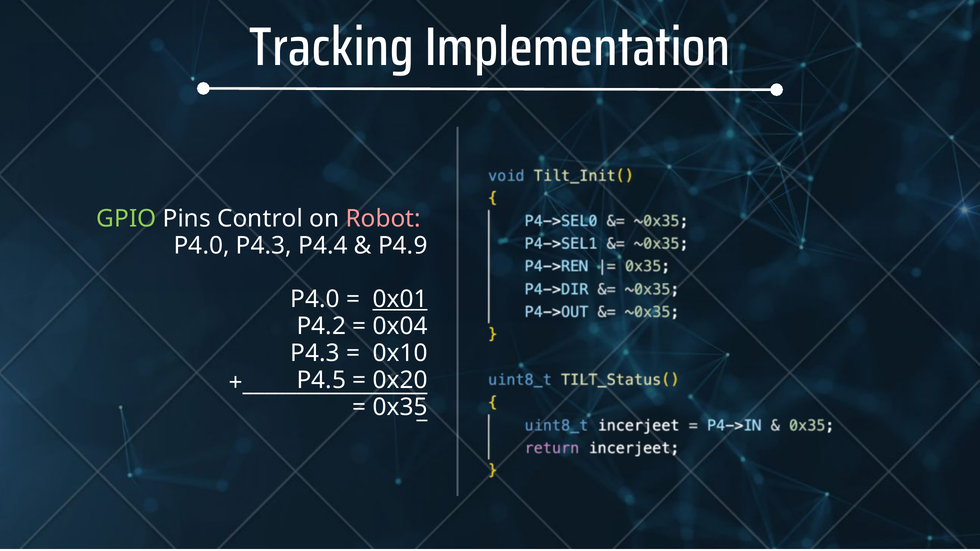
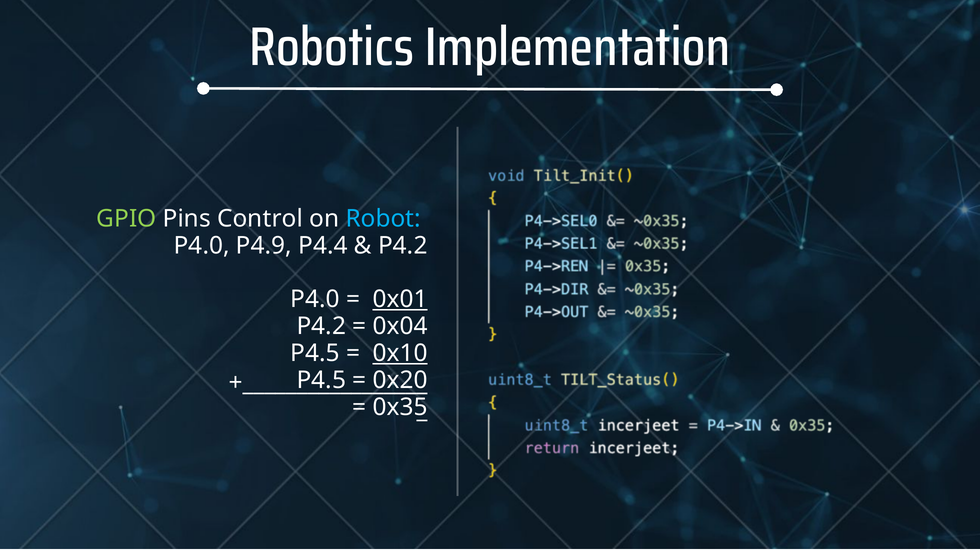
Tracking: Tracking -> Robotics (332, 48)
Robot colour: pink -> light blue (383, 219)
P4.0 P4.3: P4.3 -> P4.9 (264, 246)
P4.9: P4.9 -> P4.2 (403, 246)
P4.3: P4.3 -> P4.5 (315, 353)
0x10 underline: none -> present (400, 353)
